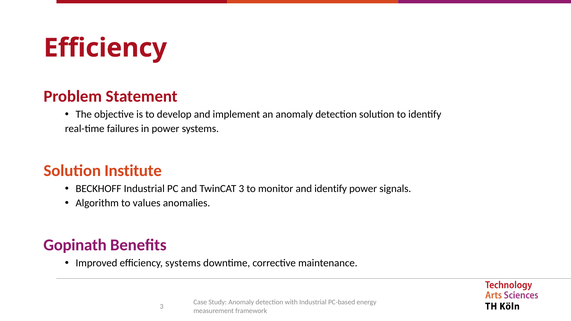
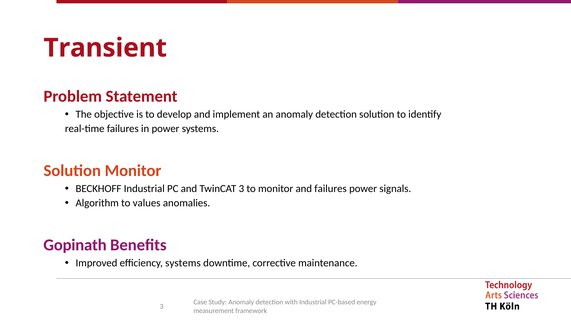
Efficiency: Efficiency -> Transient (105, 48)
Solution Institute: Institute -> Monitor (133, 171)
and identify: identify -> failures (331, 189)
